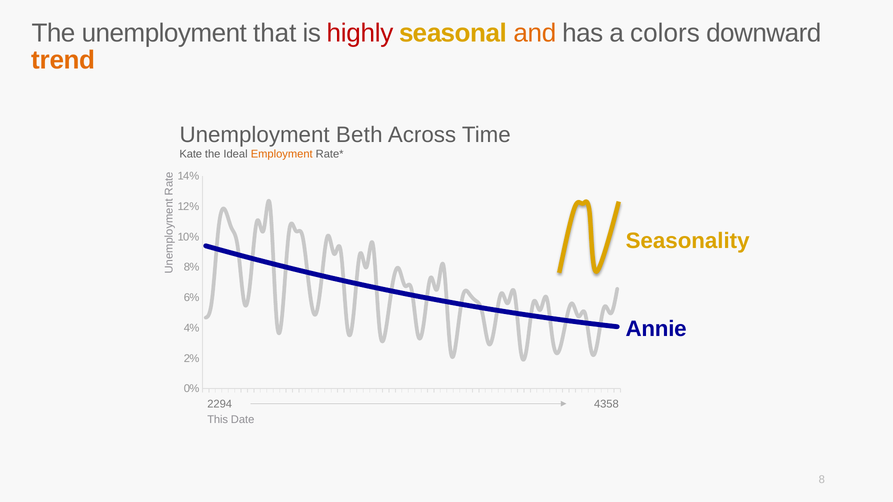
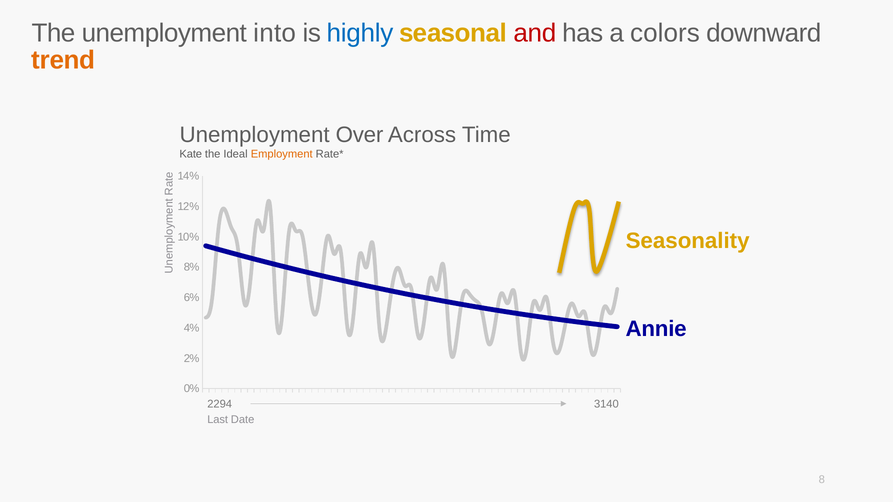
that: that -> into (275, 33)
highly colour: red -> blue (360, 33)
and colour: orange -> red (535, 33)
Beth: Beth -> Over (359, 135)
4358: 4358 -> 3140 (606, 404)
This: This -> Last (218, 420)
